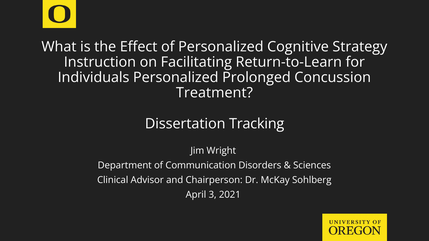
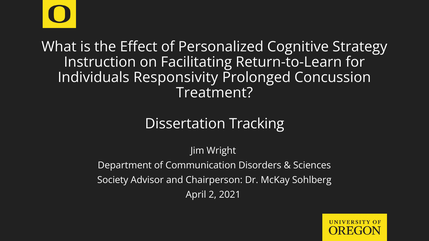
Individuals Personalized: Personalized -> Responsivity (176, 78)
Clinical: Clinical -> Society (113, 180)
3: 3 -> 2 (213, 195)
